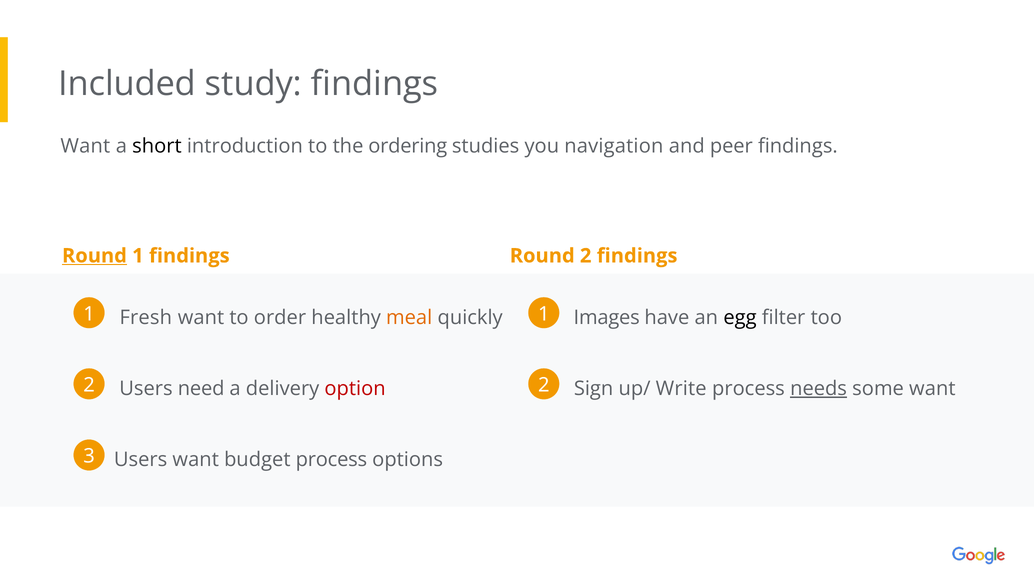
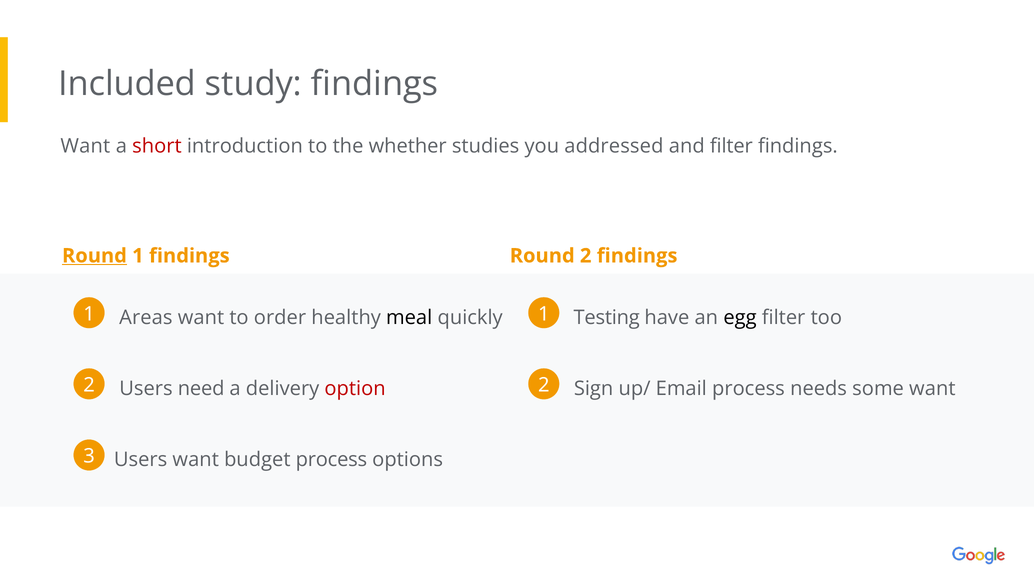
short colour: black -> red (157, 146)
ordering: ordering -> whether (408, 146)
navigation: navigation -> addressed (614, 146)
and peer: peer -> filter (731, 146)
Fresh: Fresh -> Areas (146, 318)
meal colour: orange -> black (409, 318)
Images: Images -> Testing (607, 318)
Write: Write -> Email (681, 389)
needs underline: present -> none (819, 389)
